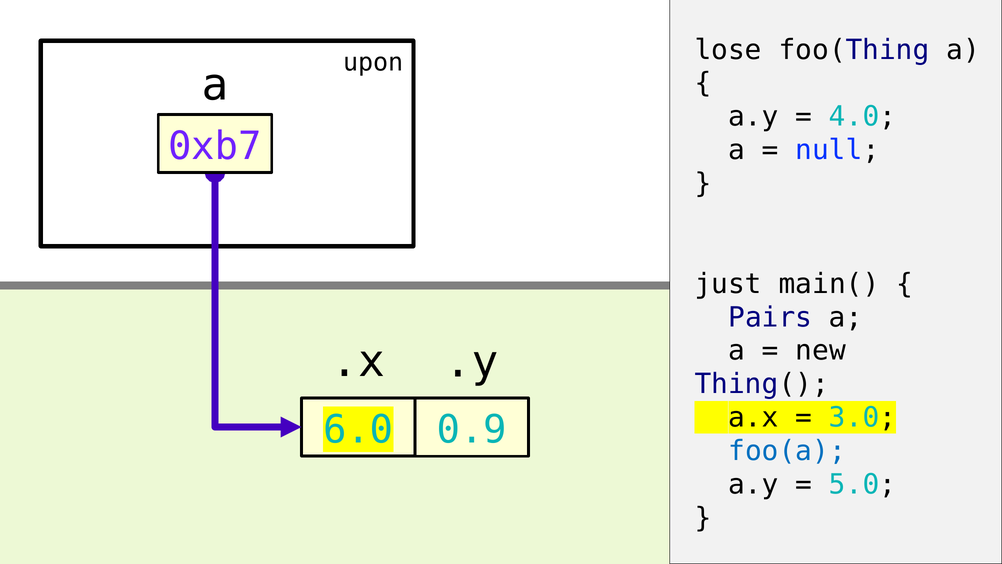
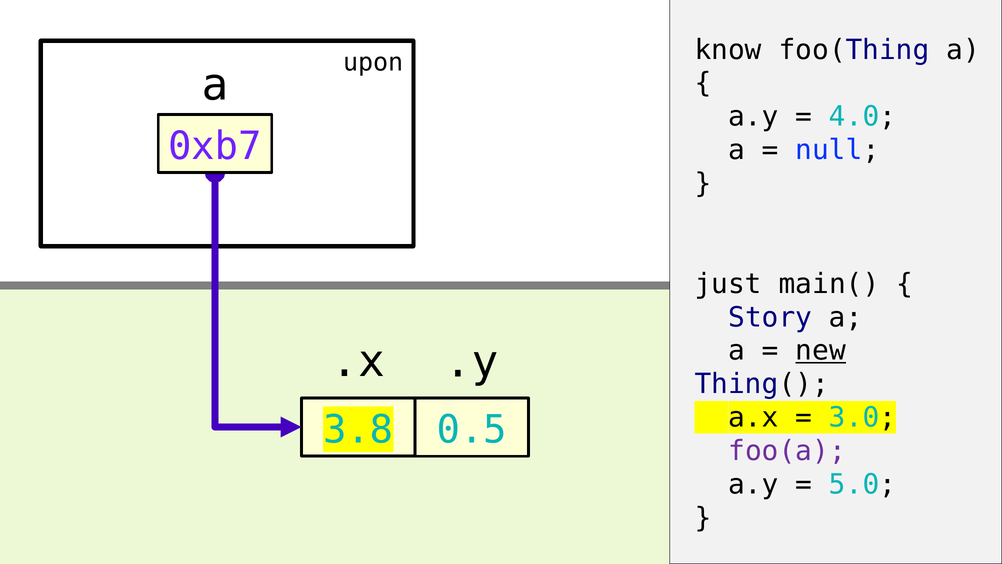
lose: lose -> know (728, 50)
Pairs: Pairs -> Story (770, 317)
new underline: none -> present (821, 351)
6.0: 6.0 -> 3.8 (358, 429)
0.9: 0.9 -> 0.5 (472, 430)
foo(a colour: blue -> purple (787, 451)
